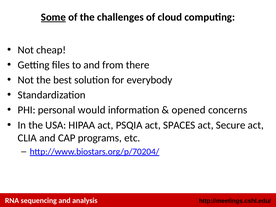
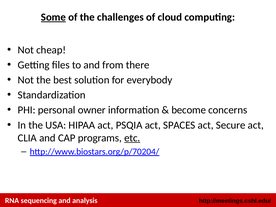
would: would -> owner (92, 110)
opened: opened -> become (189, 110)
etc underline: none -> present (132, 138)
